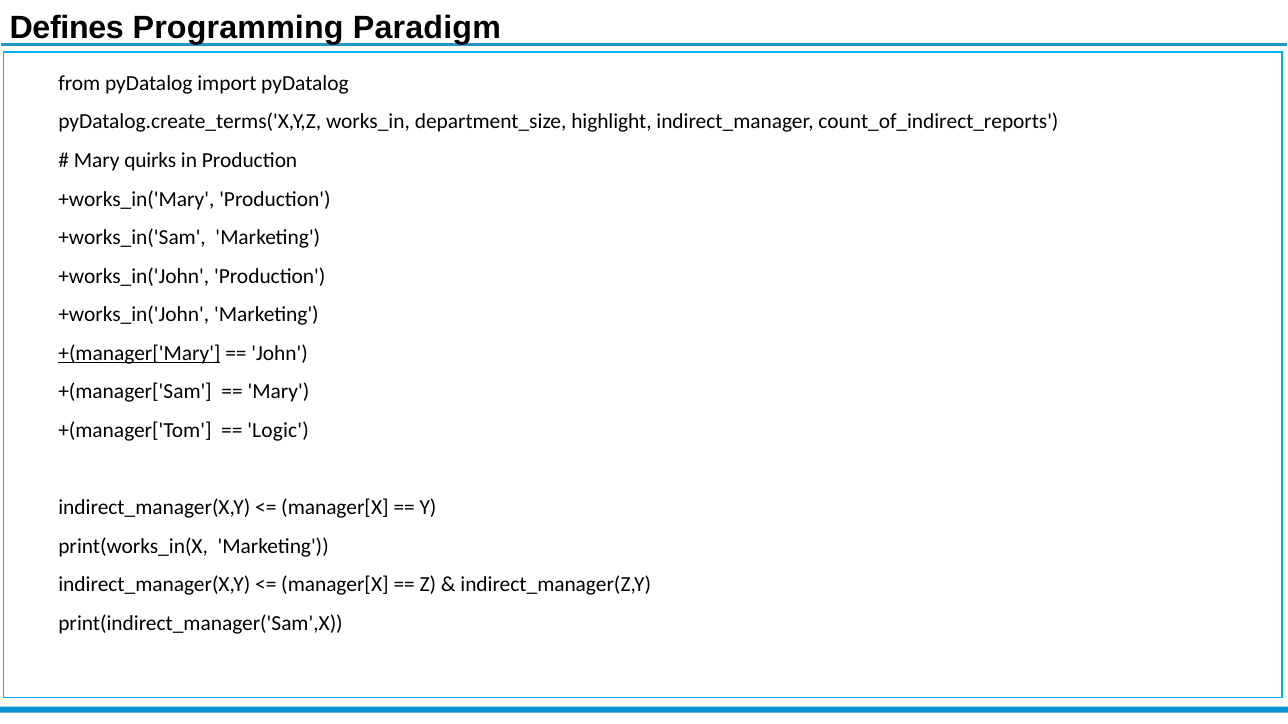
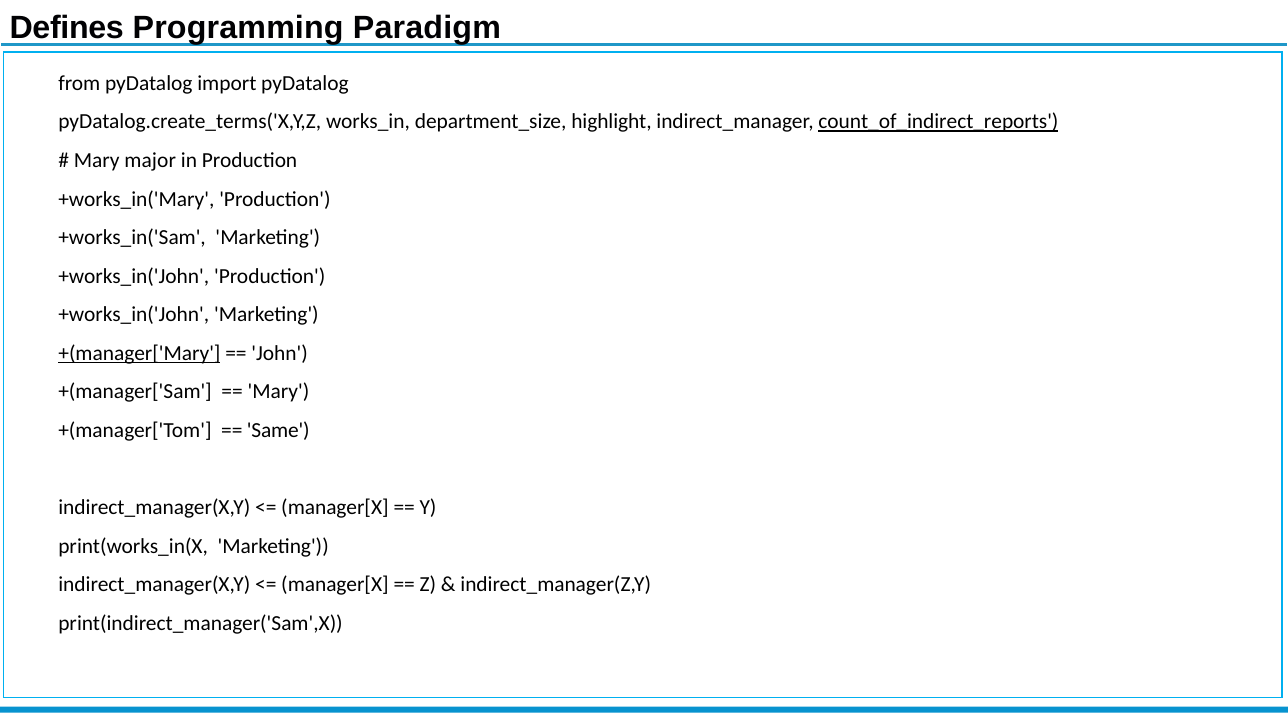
count_of_indirect_reports underline: none -> present (938, 122)
quirks: quirks -> major (150, 161)
Logic: Logic -> Same (278, 431)
